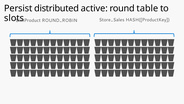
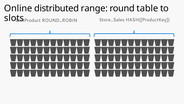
Persist: Persist -> Online (18, 8)
active: active -> range (94, 8)
